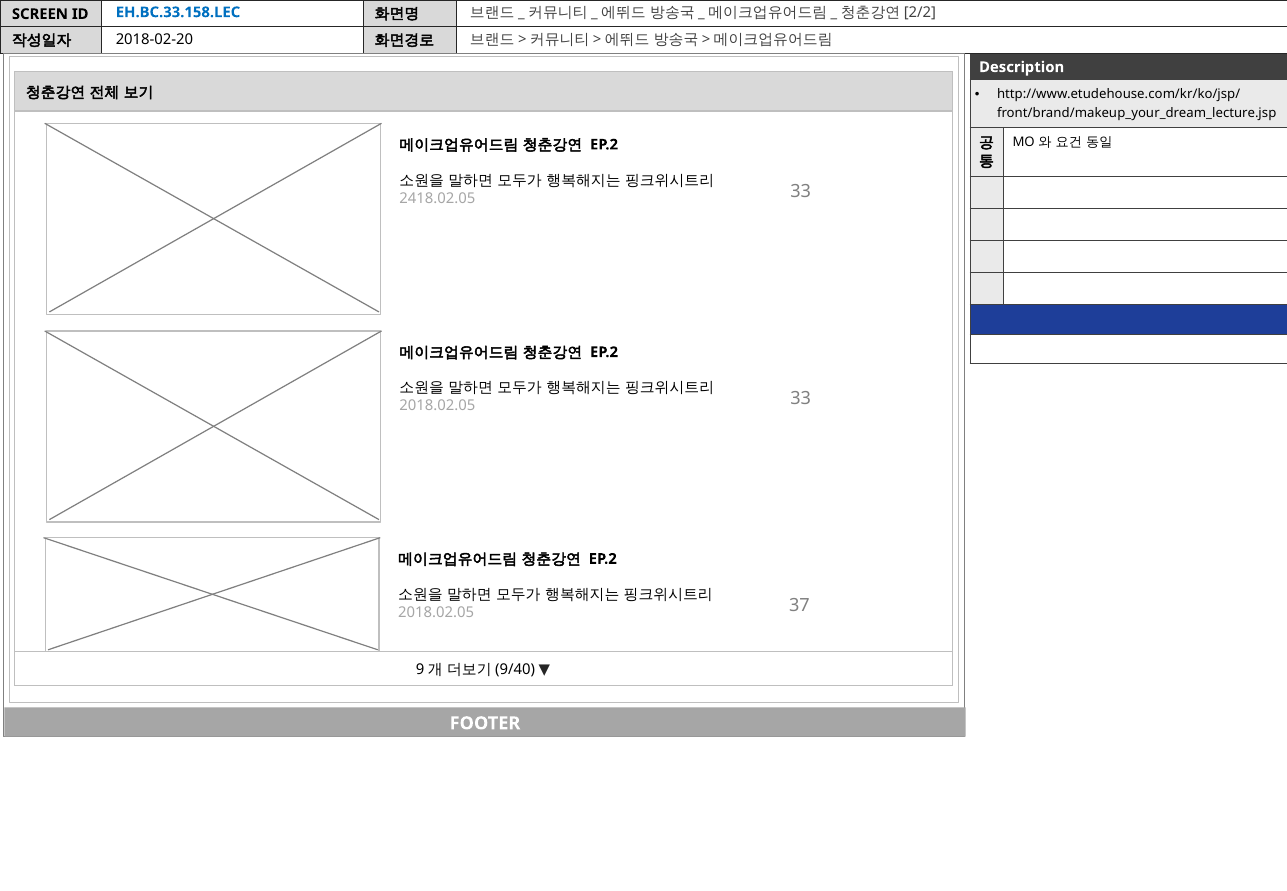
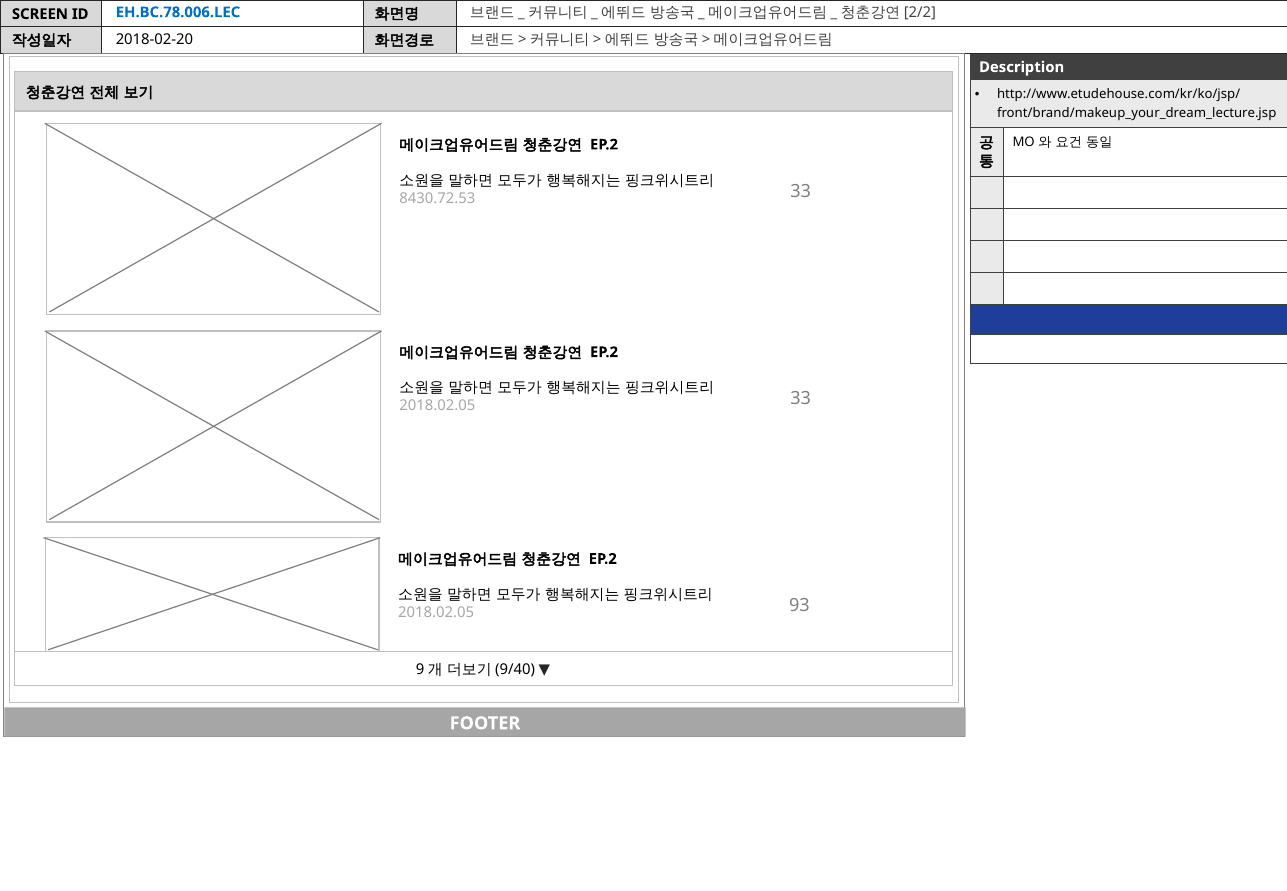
EH.BC.33.158.LEC: EH.BC.33.158.LEC -> EH.BC.78.006.LEC (178, 12)
2418.02.05: 2418.02.05 -> 8430.72.53 (437, 198)
37: 37 -> 93 (799, 606)
